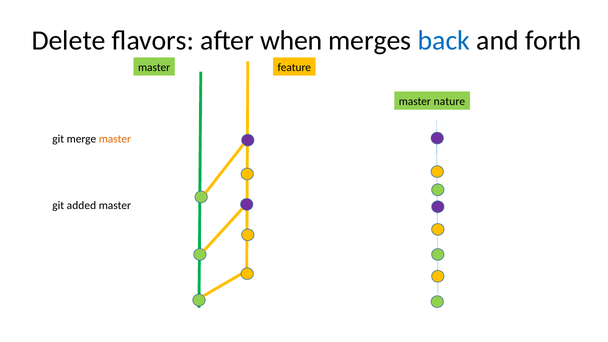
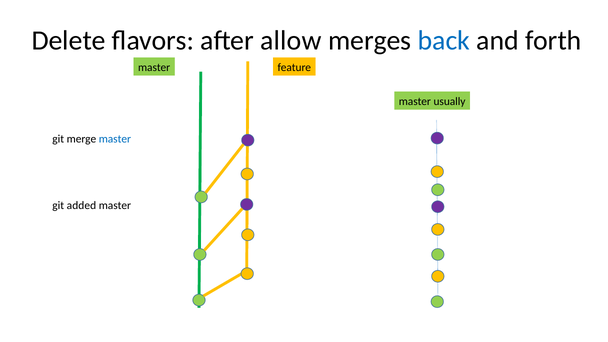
when: when -> allow (291, 40)
nature: nature -> usually (450, 101)
master colour: orange -> blue (115, 139)
